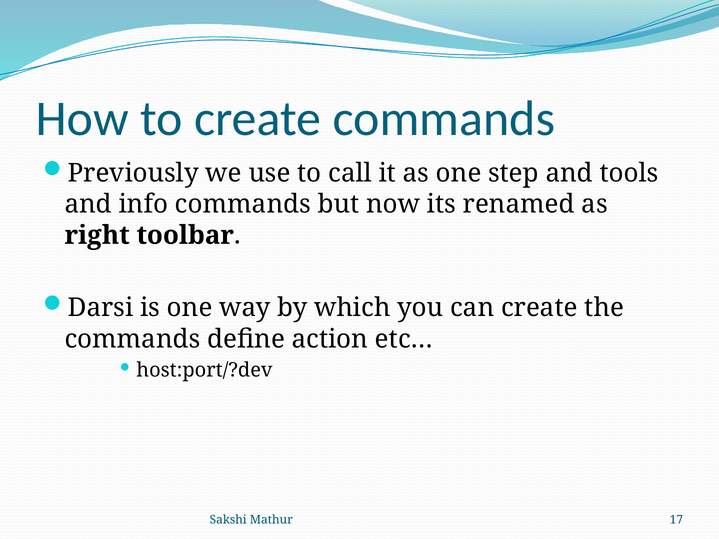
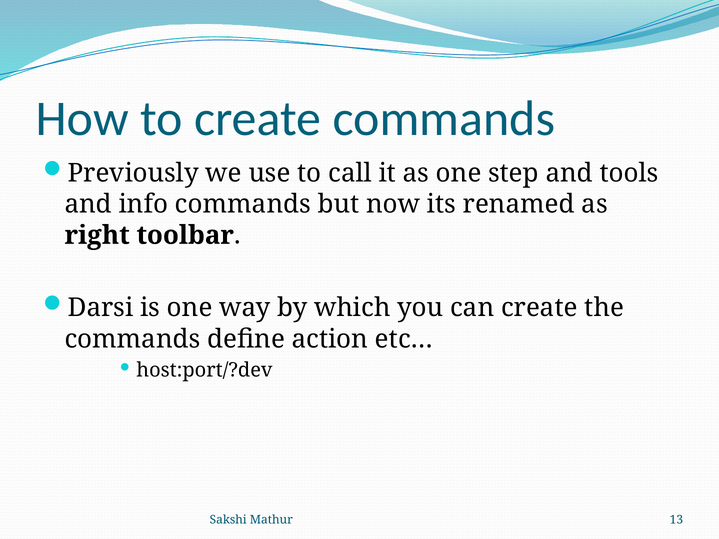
17: 17 -> 13 (676, 520)
